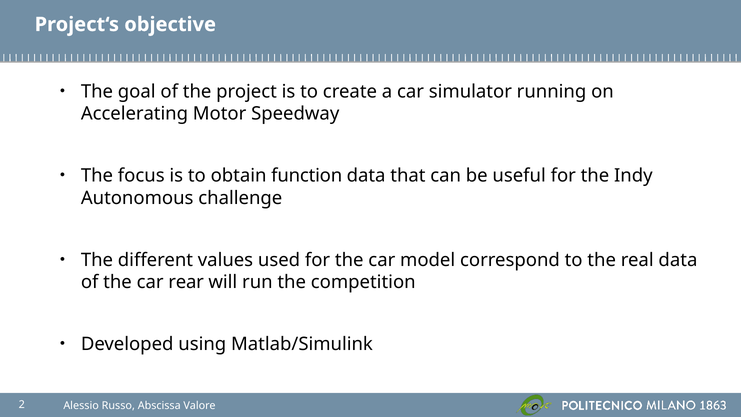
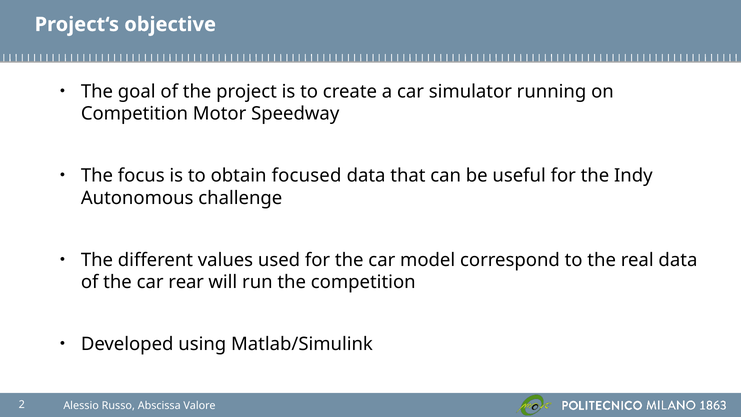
Accelerating: Accelerating -> Competition (134, 114)
function: function -> focused (307, 176)
